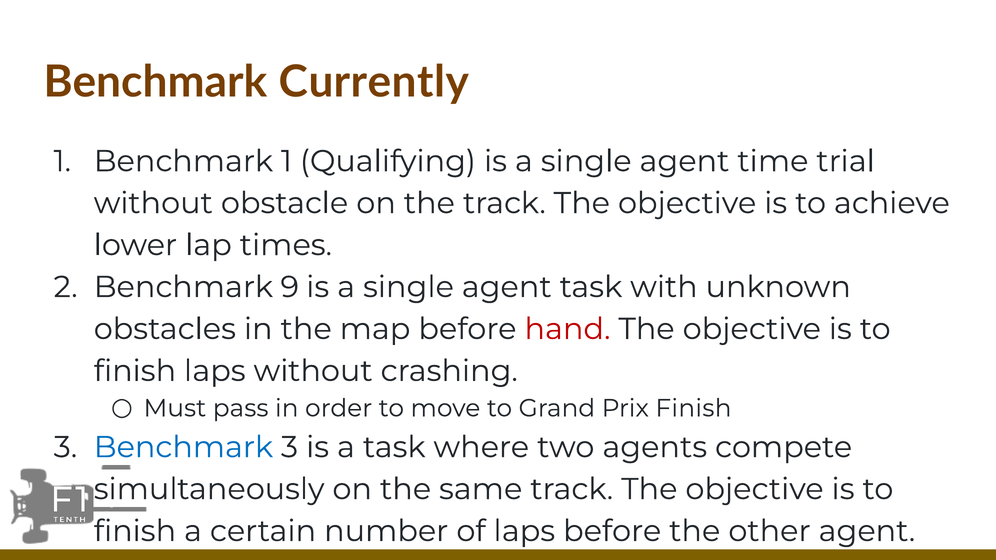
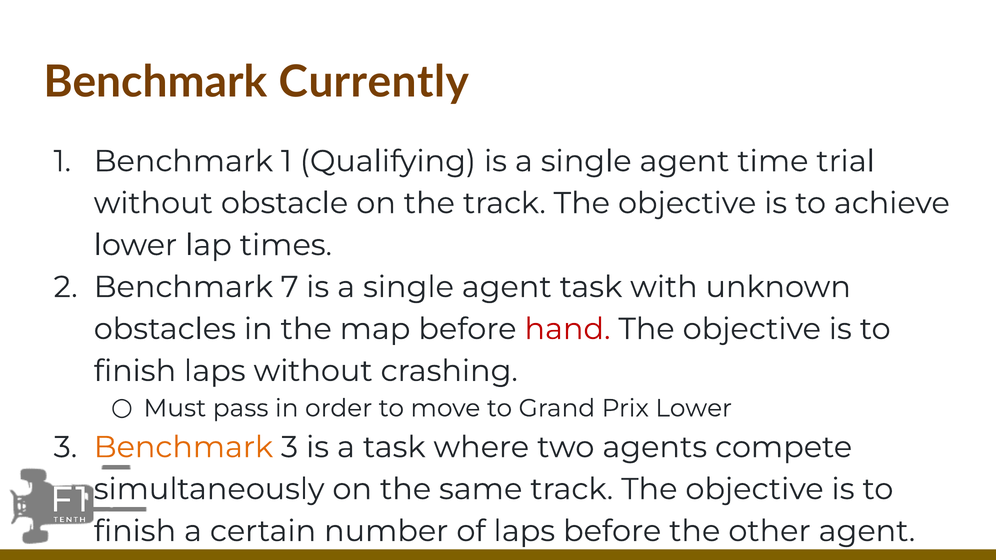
9: 9 -> 7 (290, 287)
Prix Finish: Finish -> Lower (694, 408)
Benchmark colour: blue -> orange (183, 447)
